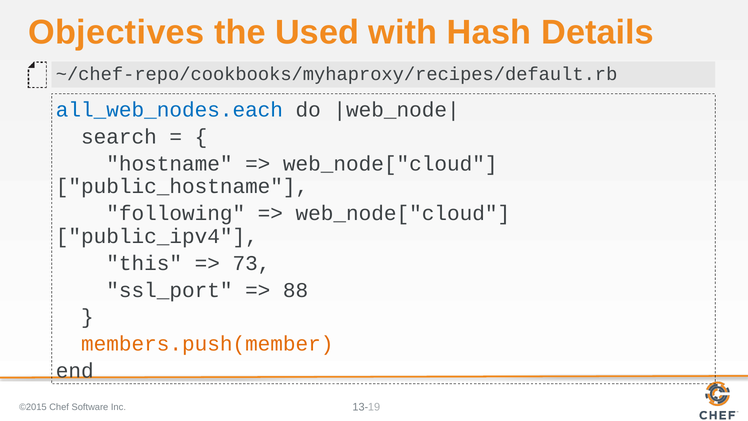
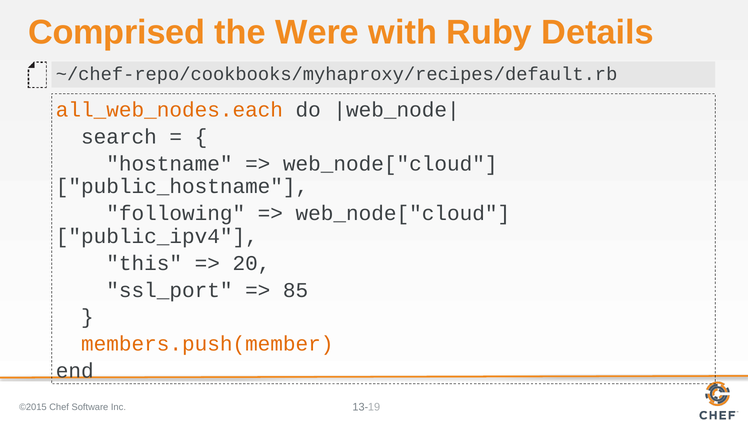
Objectives: Objectives -> Comprised (117, 32)
Used: Used -> Were (317, 32)
Hash: Hash -> Ruby (489, 32)
all_web_nodes.each colour: blue -> orange (169, 110)
73: 73 -> 20 (251, 263)
88: 88 -> 85 (296, 290)
